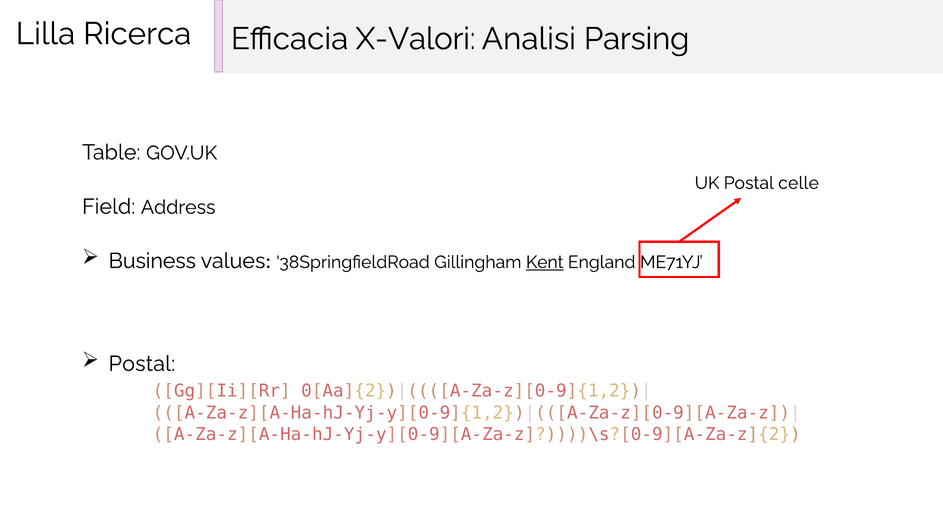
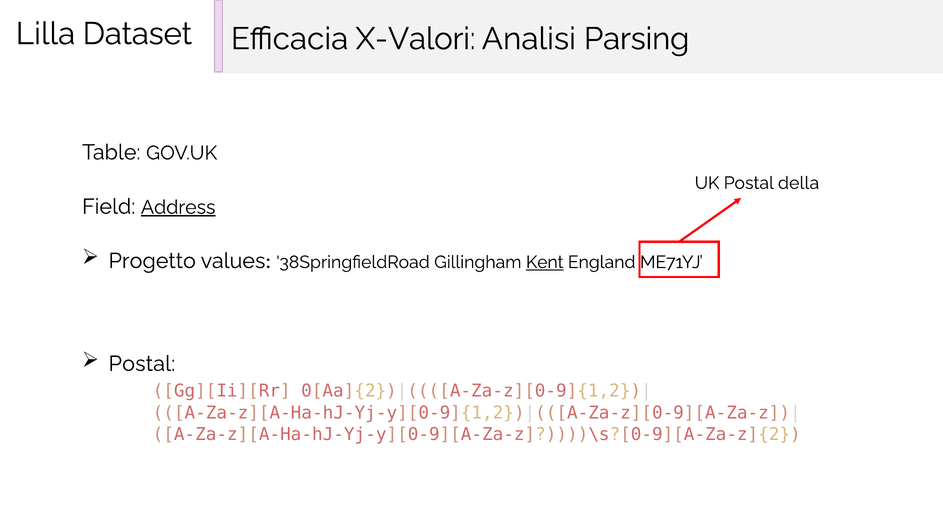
Ricerca: Ricerca -> Dataset (137, 34)
celle: celle -> della (799, 183)
Address underline: none -> present (178, 207)
Business: Business -> Progetto (152, 261)
